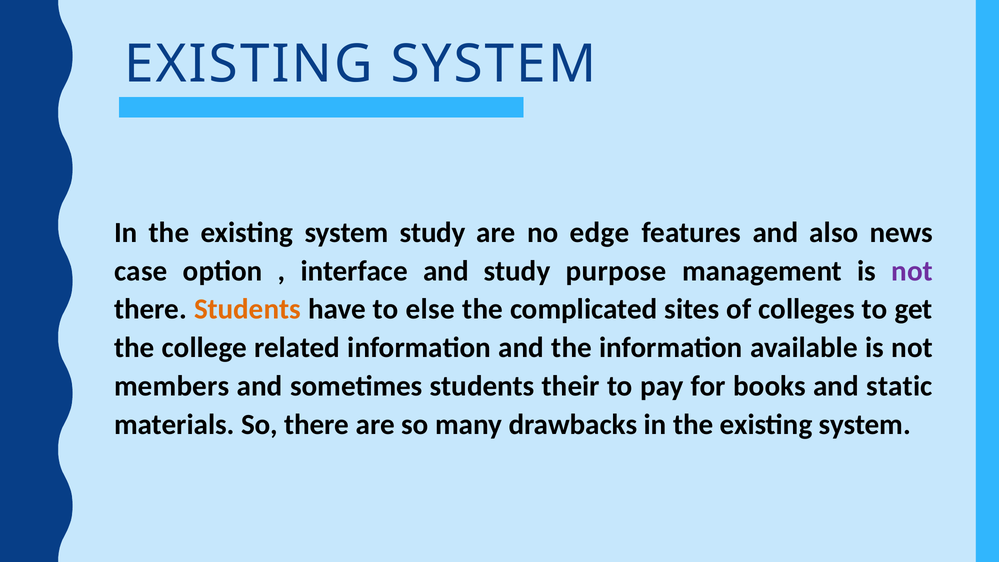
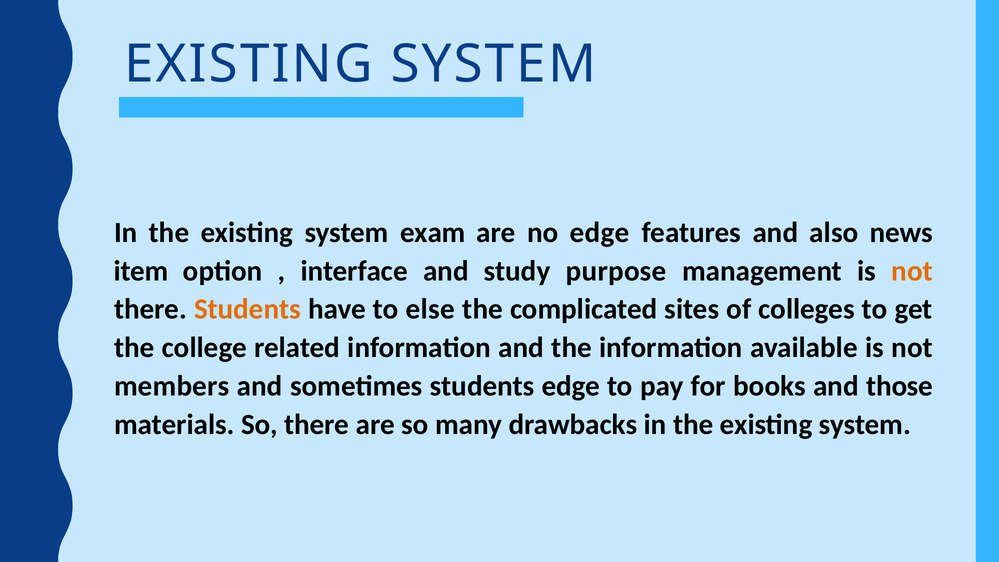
system study: study -> exam (433, 233)
case: case -> item (141, 271)
not colour: purple -> orange (912, 271)
students their: their -> edge (571, 386)
static: static -> those (900, 386)
